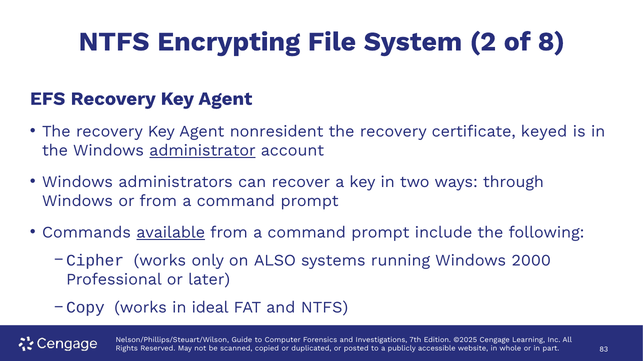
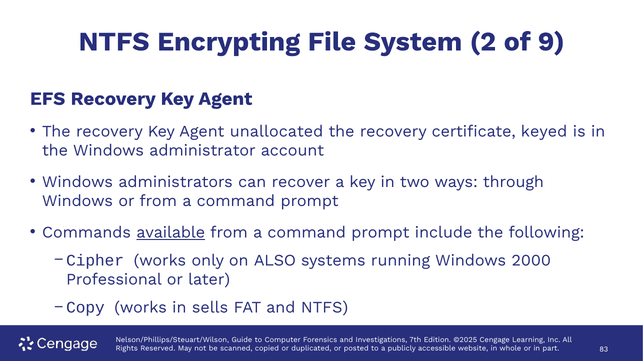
8: 8 -> 9 (551, 42)
nonresident: nonresident -> unallocated (277, 132)
administrator underline: present -> none (203, 151)
ideal: ideal -> sells (210, 308)
